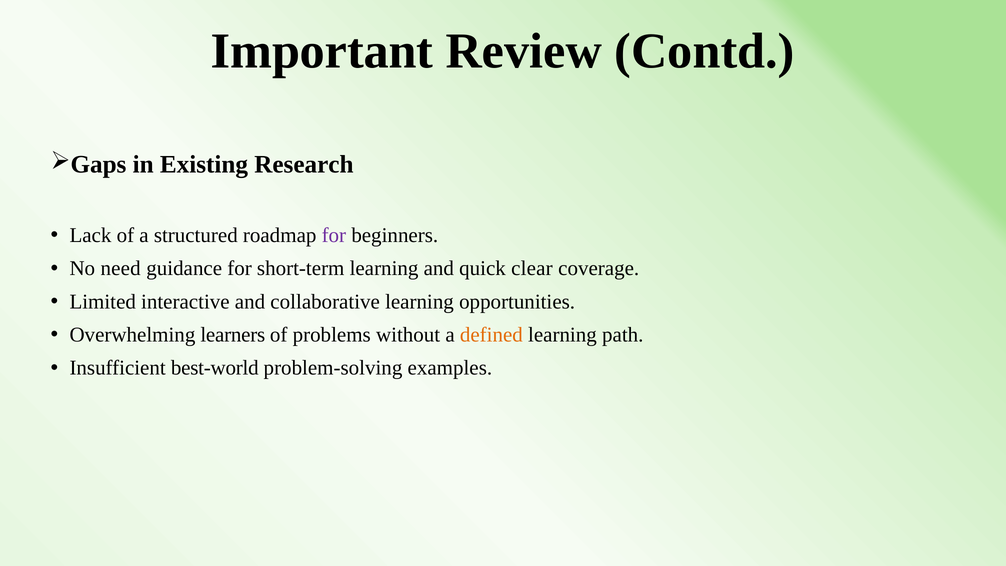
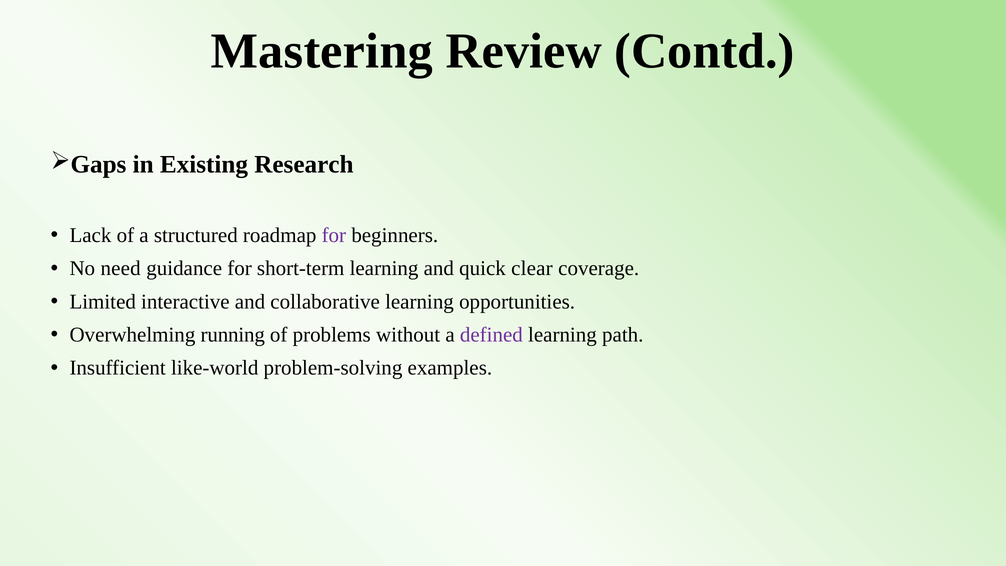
Important: Important -> Mastering (322, 51)
learners: learners -> running (233, 335)
defined colour: orange -> purple (491, 335)
best-world: best-world -> like-world (215, 368)
